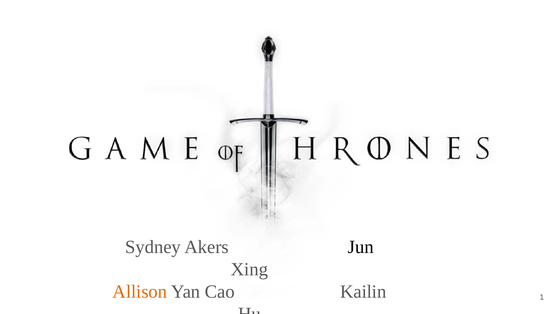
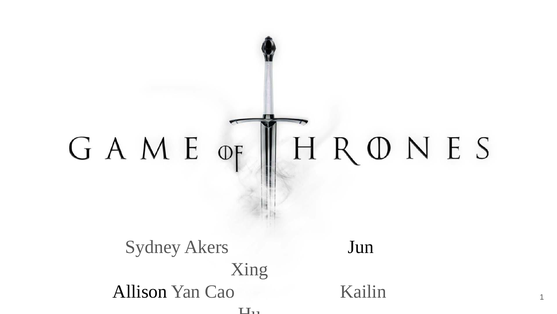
Allison colour: orange -> black (140, 291)
